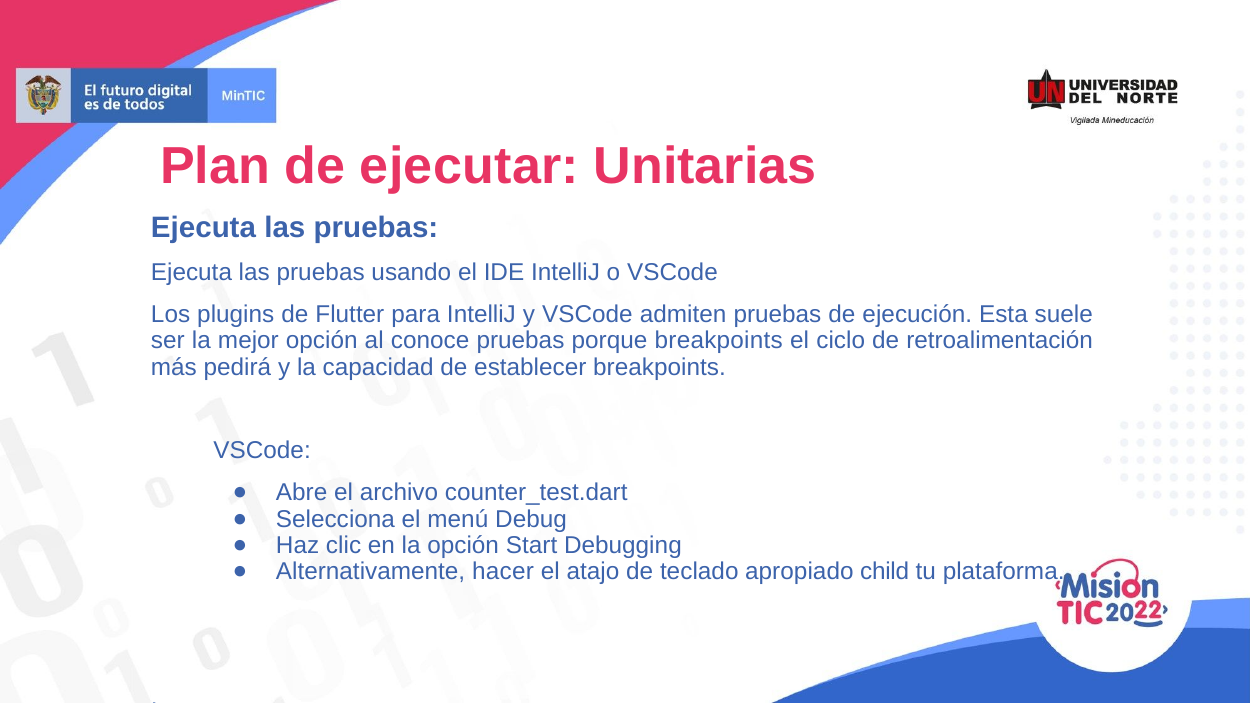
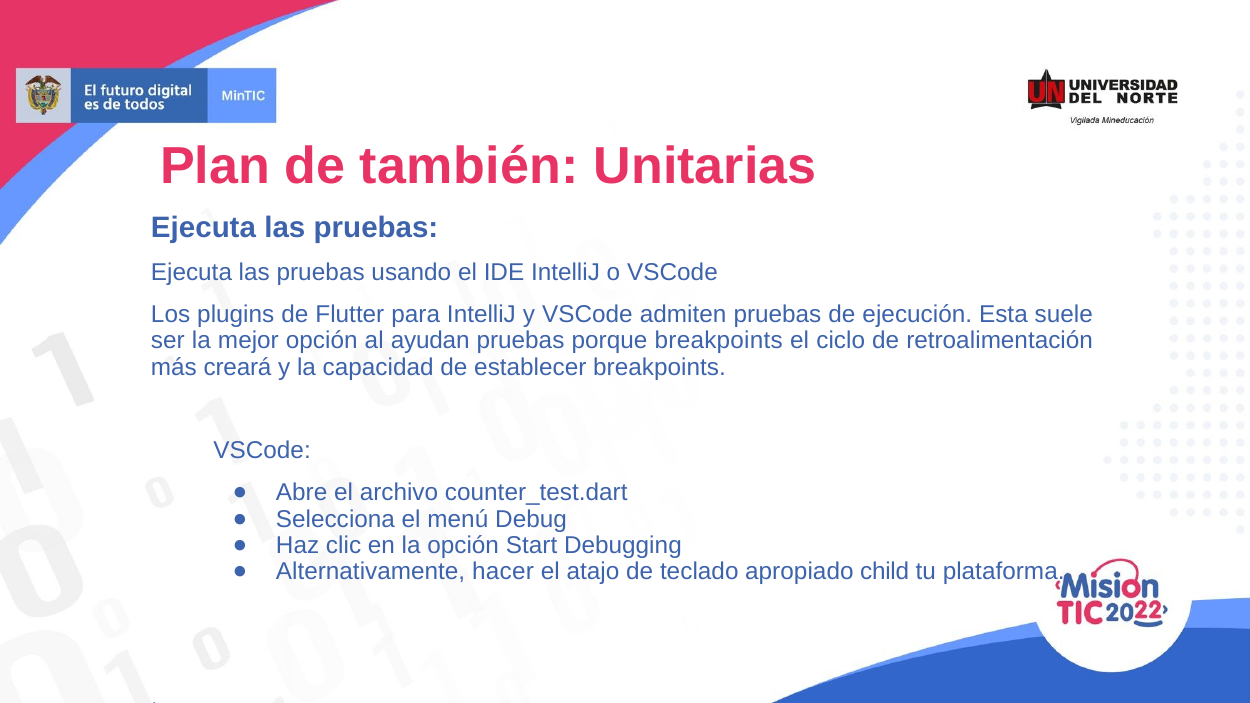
ejecutar: ejecutar -> también (469, 166)
conoce: conoce -> ayudan (430, 341)
pedirá: pedirá -> creará (238, 367)
